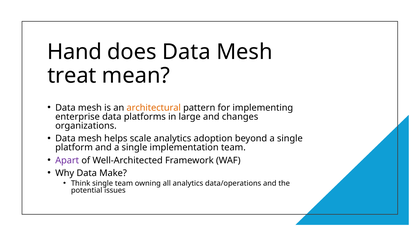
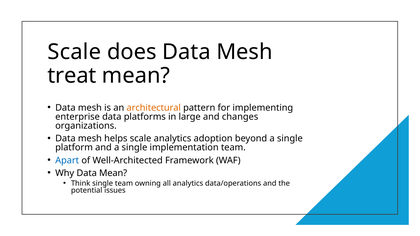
Hand: Hand -> Scale (74, 52)
Apart colour: purple -> blue (67, 160)
Data Make: Make -> Mean (113, 173)
